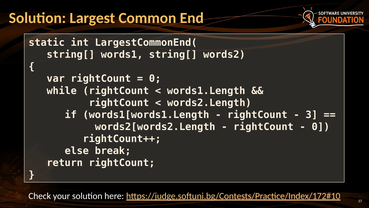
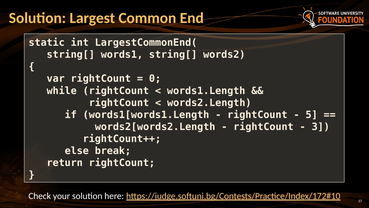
3: 3 -> 5 (312, 115)
0: 0 -> 3 (321, 127)
